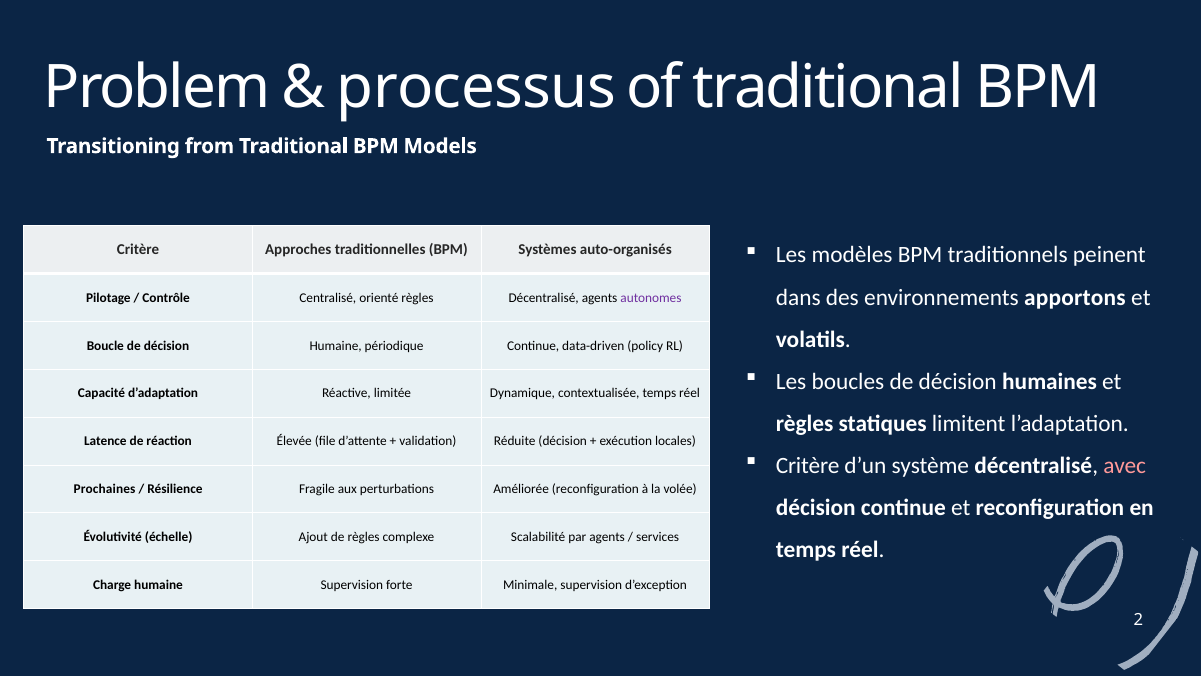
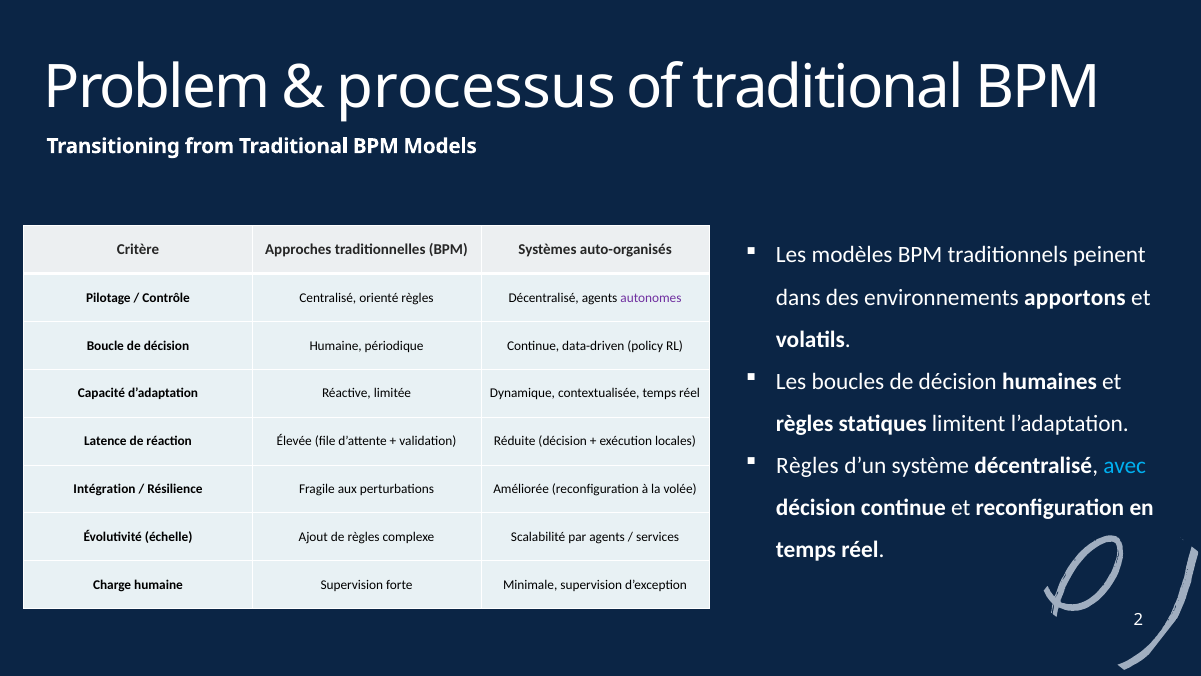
Critère: Critère -> Règles (807, 465)
avec colour: pink -> light blue (1125, 465)
Prochaines: Prochaines -> Intégration (105, 489)
